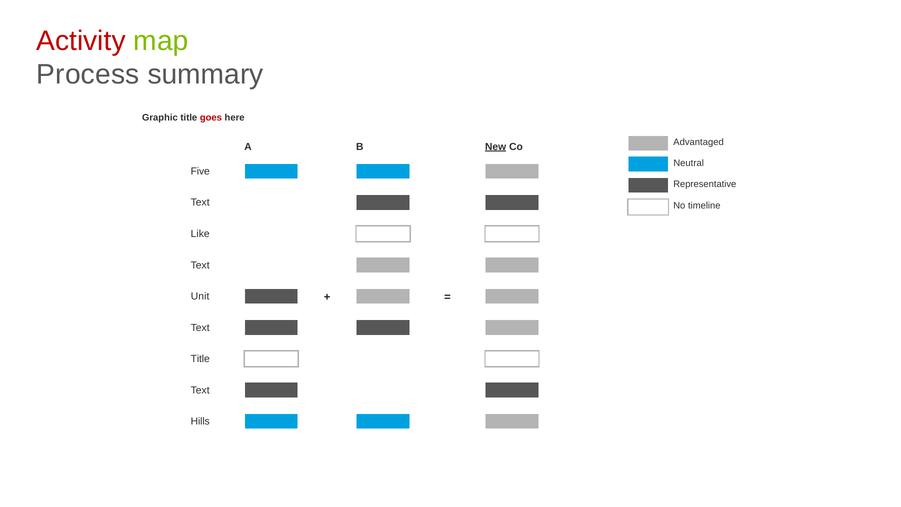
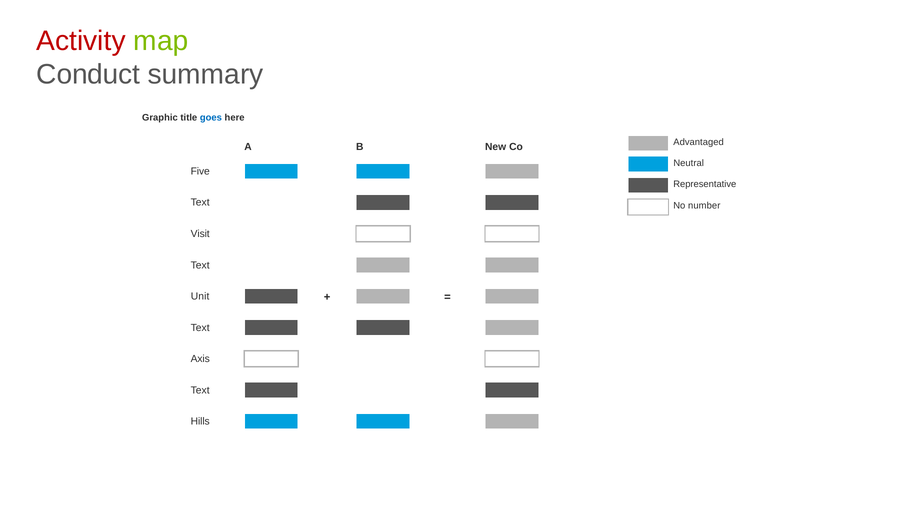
Process: Process -> Conduct (88, 75)
goes colour: red -> blue (211, 118)
New underline: present -> none (496, 147)
timeline: timeline -> number (704, 206)
Like: Like -> Visit (200, 234)
Title: Title -> Axis (200, 359)
